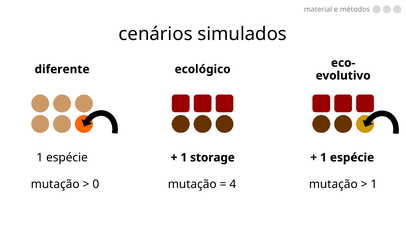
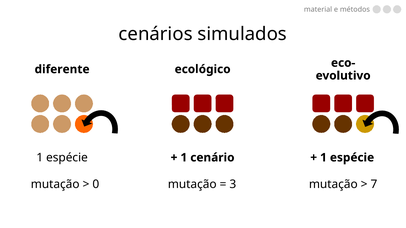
storage: storage -> cenário (212, 158)
4: 4 -> 3 (233, 185)
1: 1 -> 7 (374, 185)
